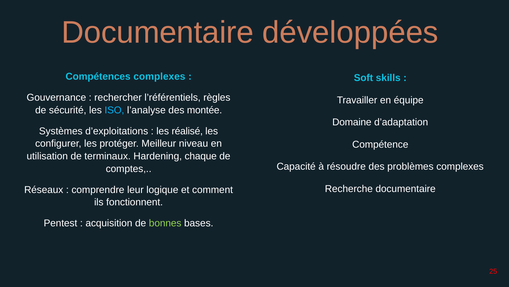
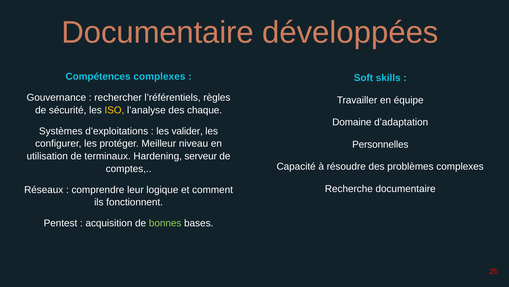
ISO colour: light blue -> yellow (114, 110)
montée: montée -> chaque (205, 110)
réalisé: réalisé -> valider (187, 131)
Compétence: Compétence -> Personnelles (380, 144)
chaque: chaque -> serveur (201, 156)
